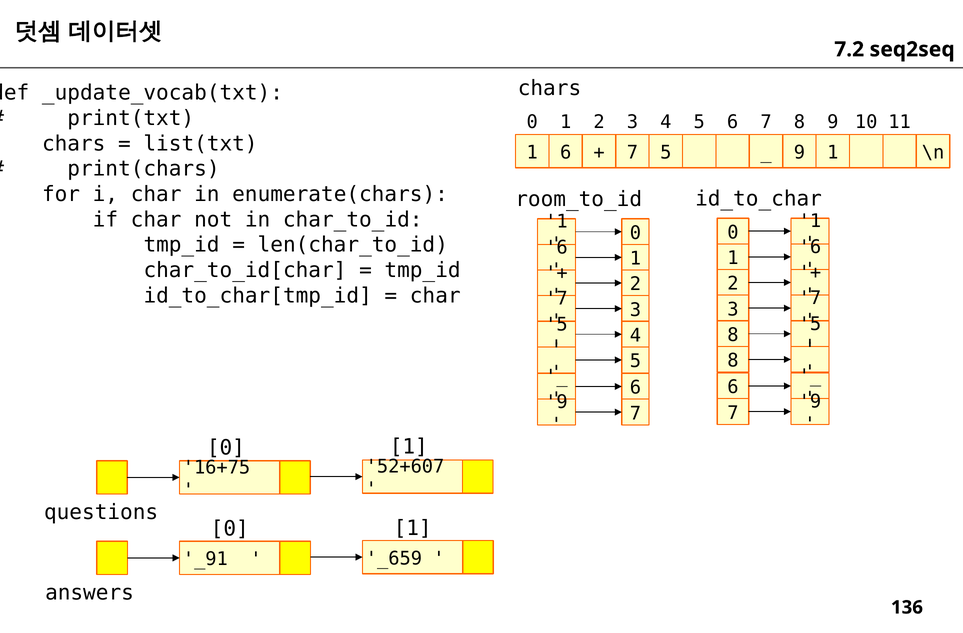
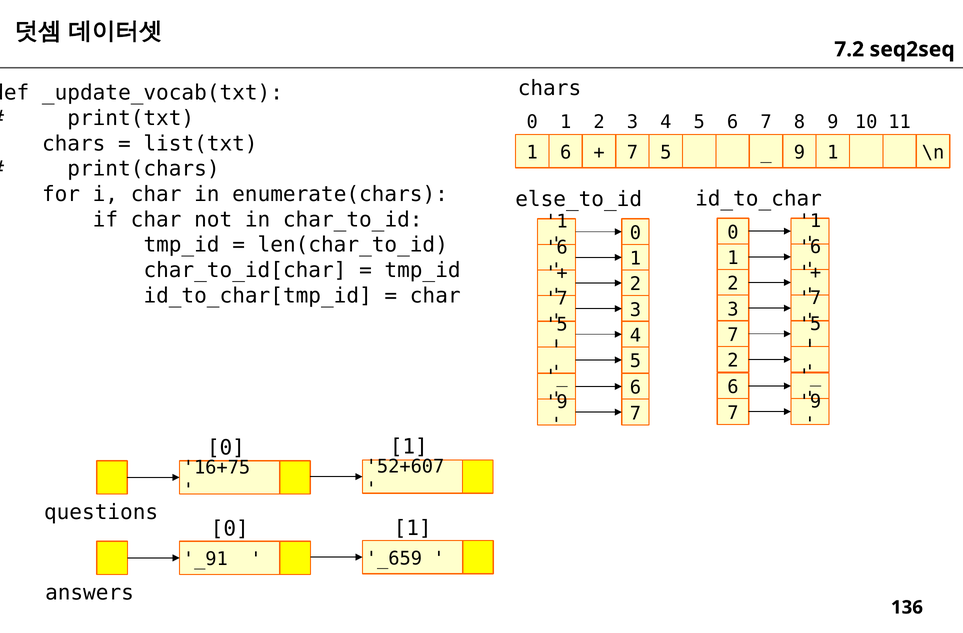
room_to_id: room_to_id -> else_to_id (579, 199)
4 8: 8 -> 7 (733, 335)
5 8: 8 -> 2 (733, 360)
